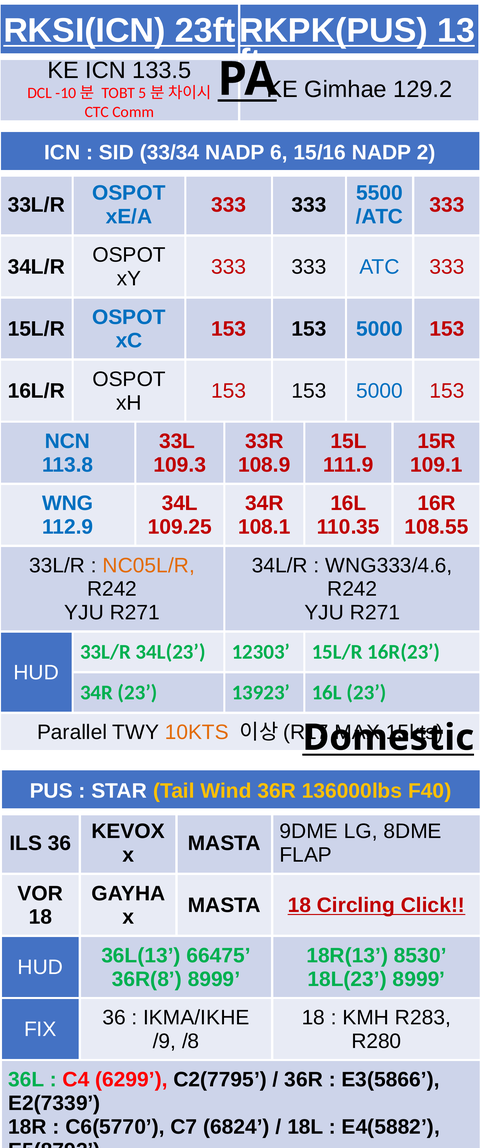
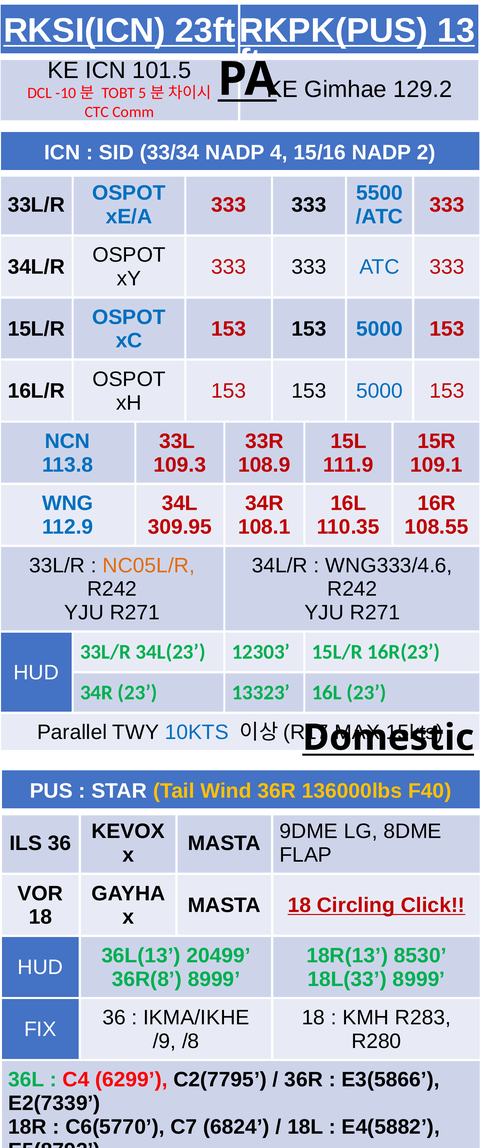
133.5: 133.5 -> 101.5 (162, 70)
6: 6 -> 4 (279, 153)
109.25: 109.25 -> 309.95 (180, 527)
13923: 13923 -> 13323 (261, 693)
10KTS colour: orange -> blue (197, 733)
66475: 66475 -> 20499 (219, 956)
18L(23: 18L(23 -> 18L(33 (347, 980)
